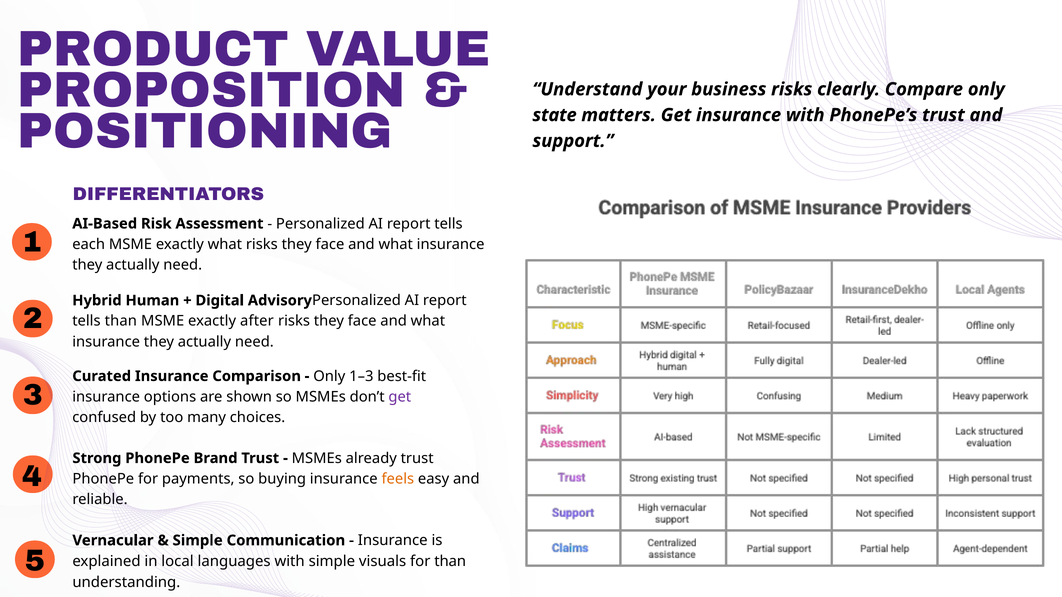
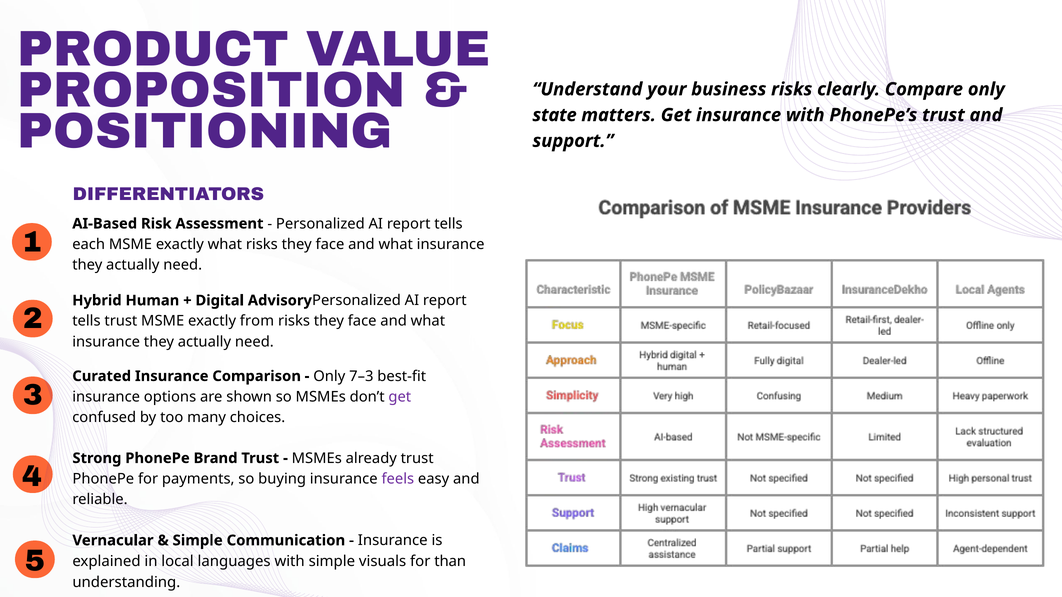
tells than: than -> trust (121, 321)
after: after -> from (257, 321)
1–3: 1–3 -> 7–3 (361, 376)
feels colour: orange -> purple (398, 479)
